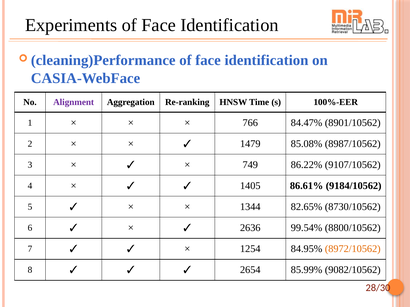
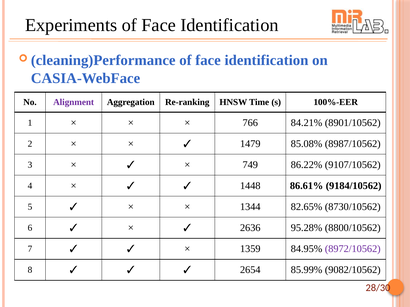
84.47%: 84.47% -> 84.21% (307, 123)
1405: 1405 -> 1448 (250, 186)
99.54%: 99.54% -> 95.28% (307, 228)
1254: 1254 -> 1359 (250, 249)
8972/10562 colour: orange -> purple (353, 249)
